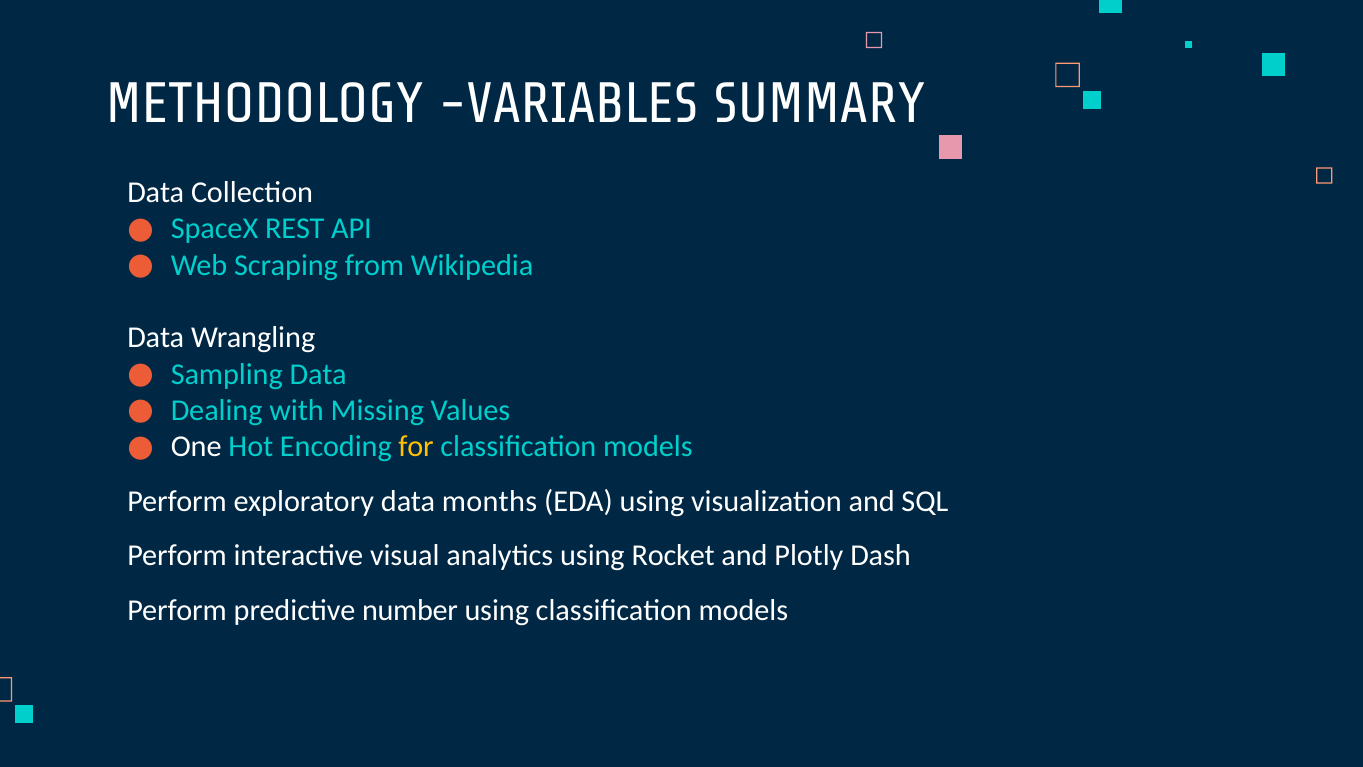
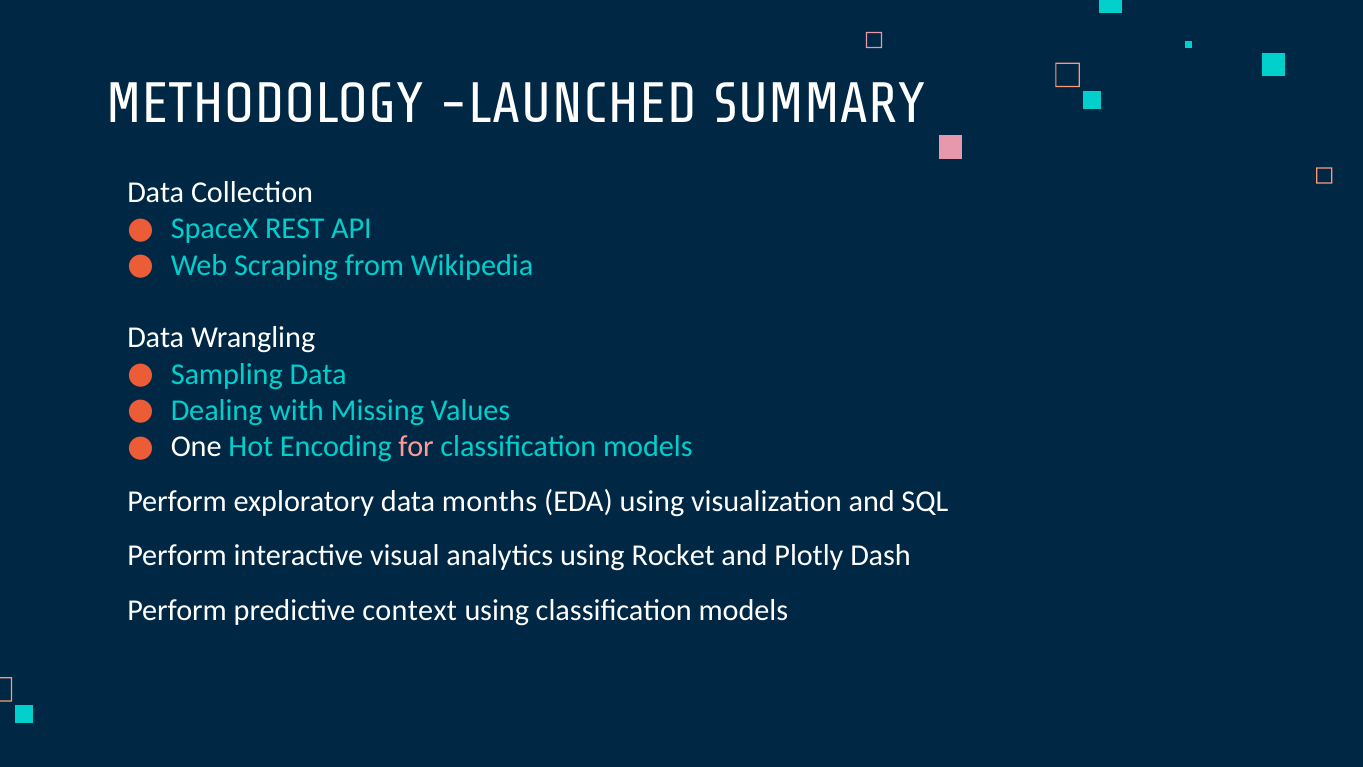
VARIABLES: VARIABLES -> LAUNCHED (568, 104)
for colour: yellow -> pink (416, 447)
number: number -> context (410, 610)
